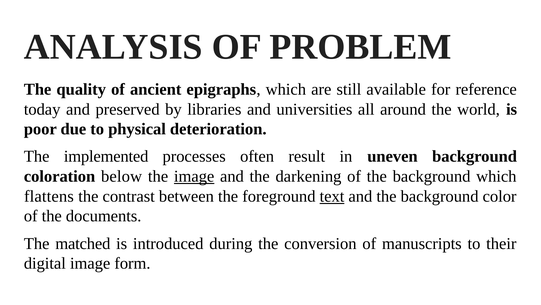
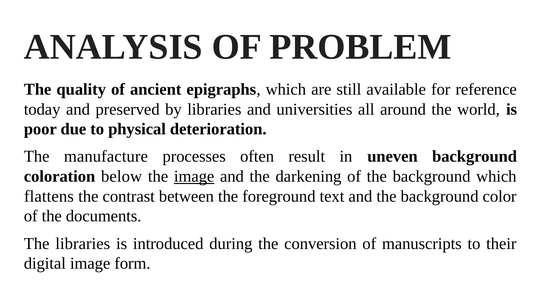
implemented: implemented -> manufacture (106, 156)
text underline: present -> none (332, 196)
The matched: matched -> libraries (83, 243)
